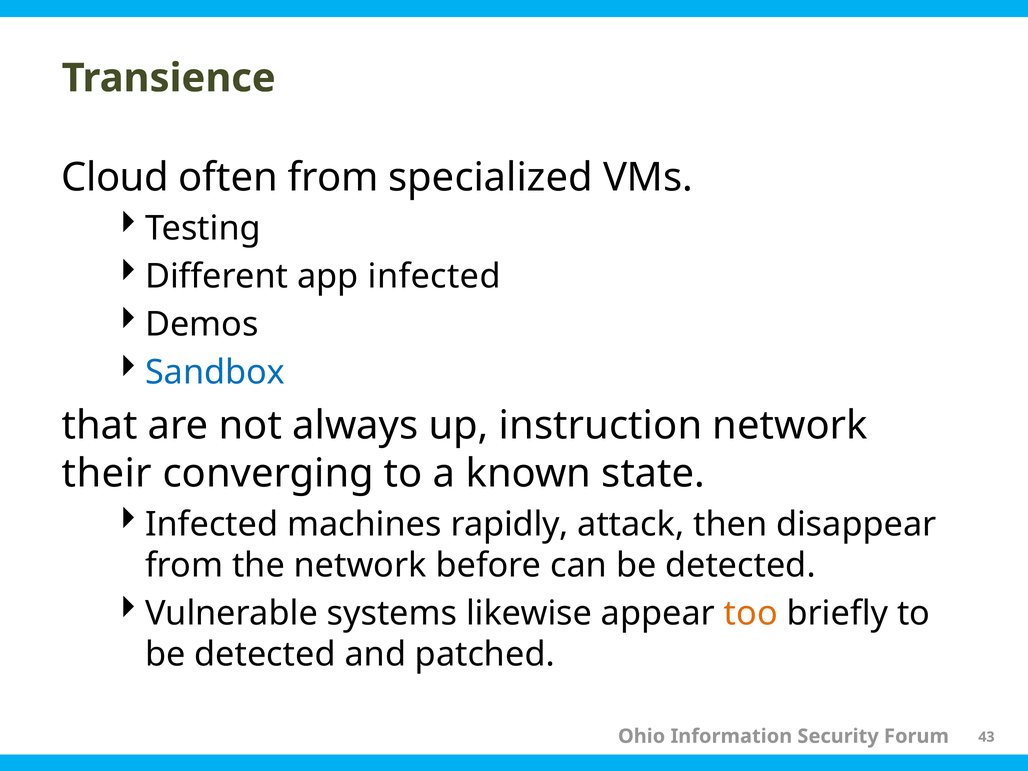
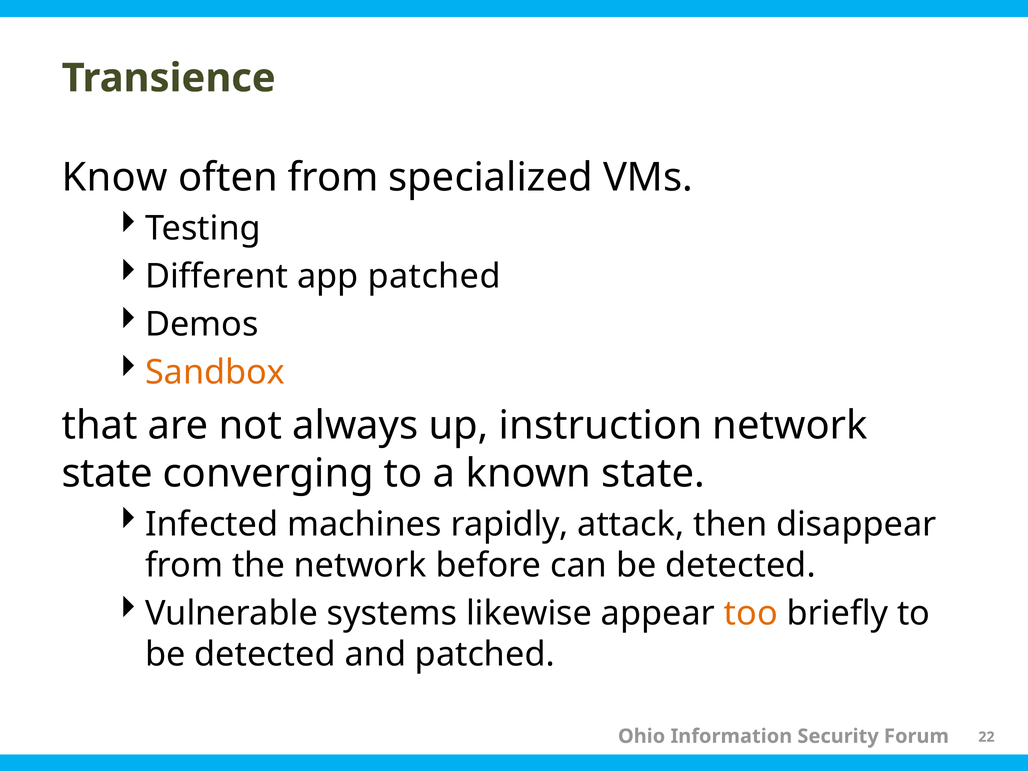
Cloud: Cloud -> Know (115, 178)
app infected: infected -> patched (434, 277)
Sandbox colour: blue -> orange (215, 372)
their: their -> state (107, 473)
43: 43 -> 22 (986, 737)
